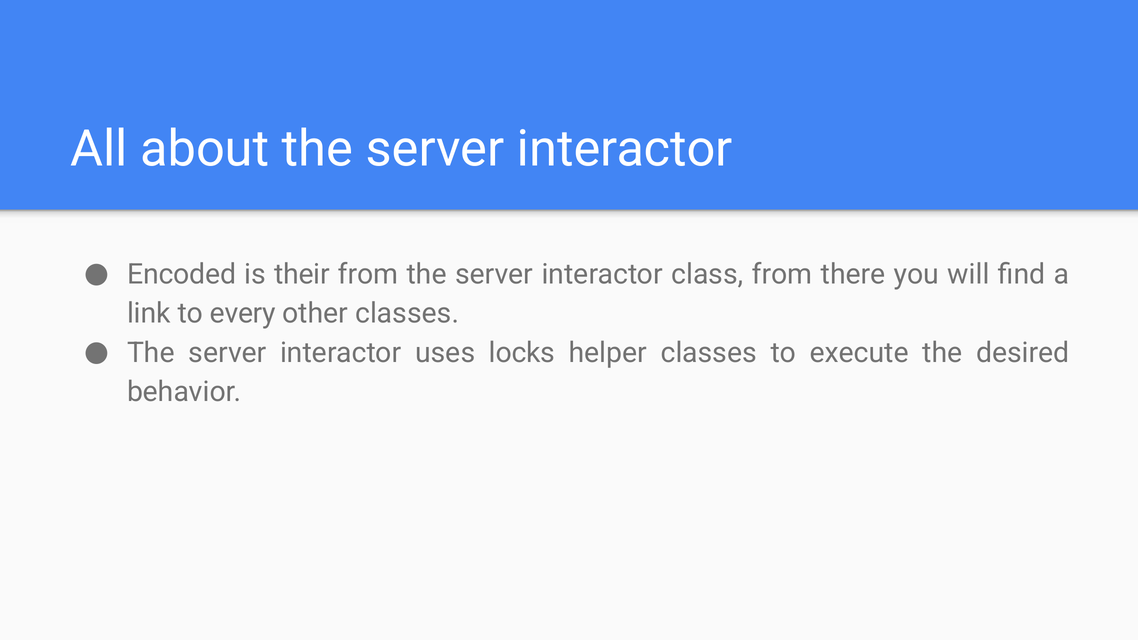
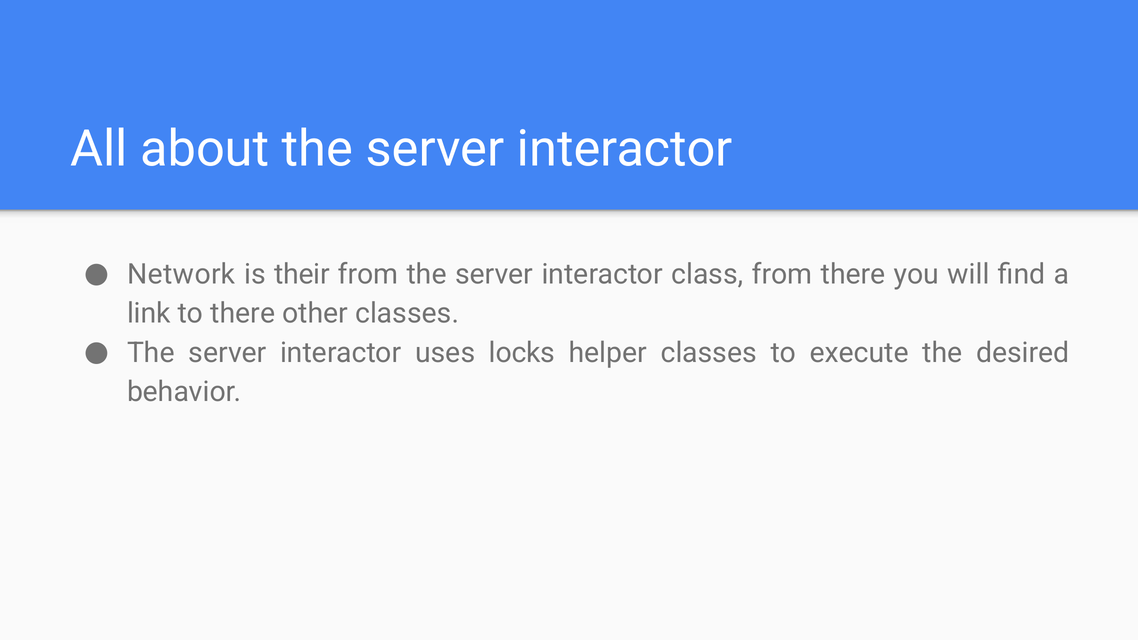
Encoded: Encoded -> Network (181, 274)
to every: every -> there (243, 314)
